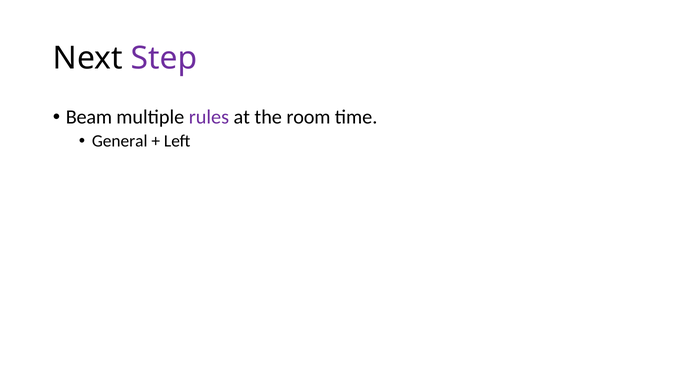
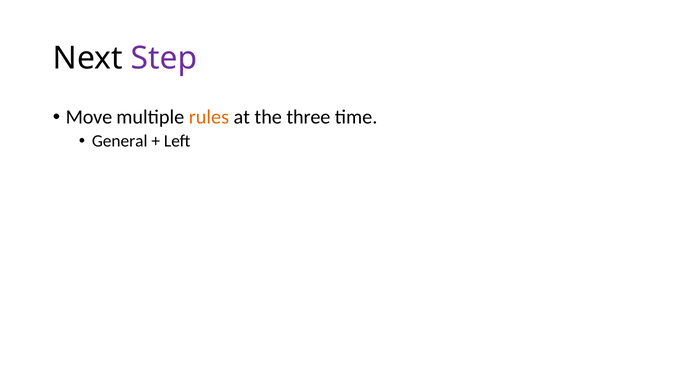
Beam: Beam -> Move (89, 117)
rules colour: purple -> orange (209, 117)
room: room -> three (308, 117)
